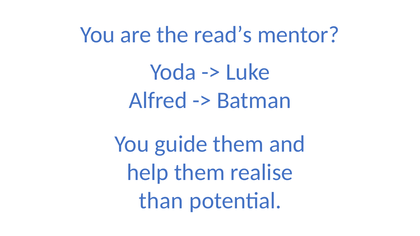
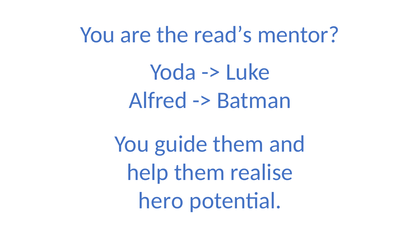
than: than -> hero (161, 201)
